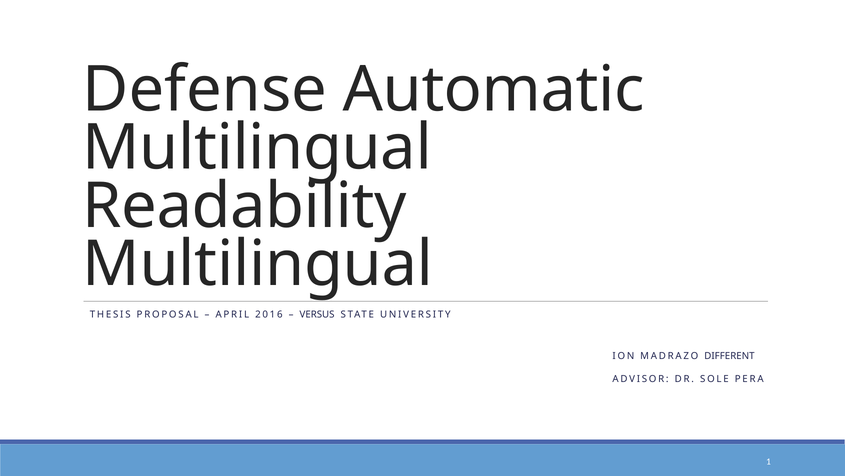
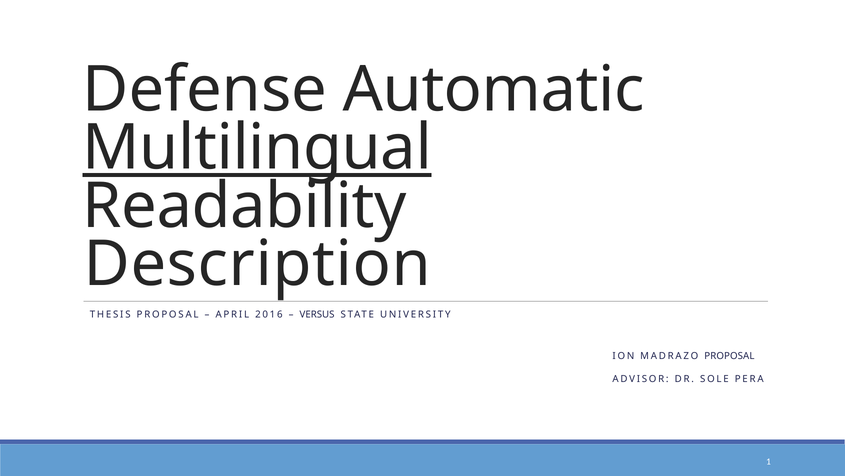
Multilingual underline: none -> present (257, 148)
Multilingual: Multilingual -> Description (257, 264)
MADRAZO DIFFERENT: DIFFERENT -> PROPOSAL (729, 356)
